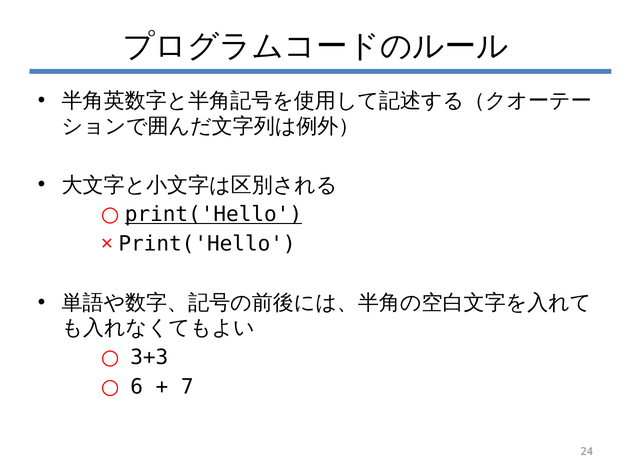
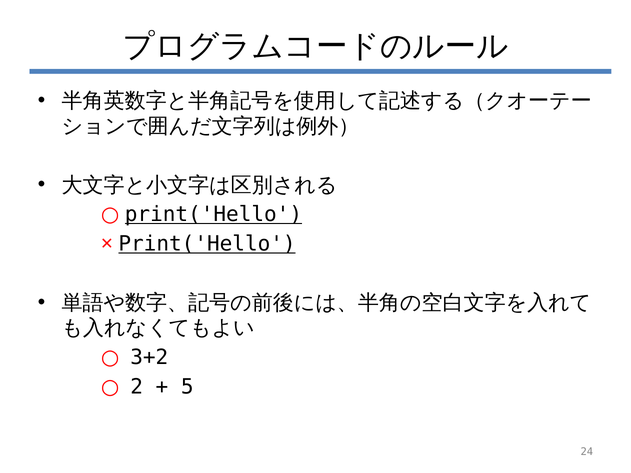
Print('Hello underline: none -> present (207, 244)
3+3: 3+3 -> 3+2 (149, 358)
6: 6 -> 2 (137, 387)
7: 7 -> 5 (187, 387)
